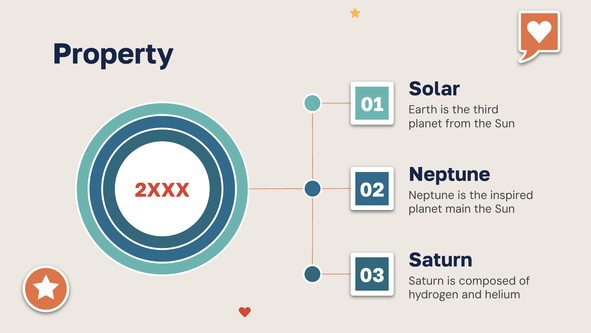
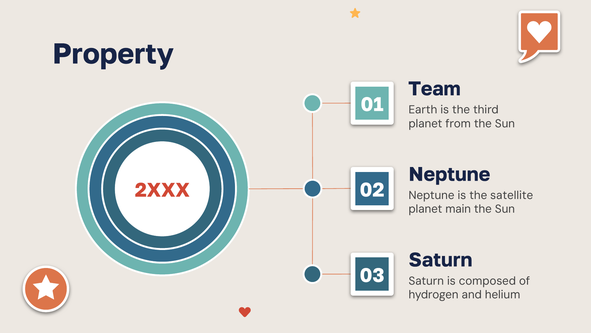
Solar: Solar -> Team (434, 89)
inspired: inspired -> satellite (512, 195)
